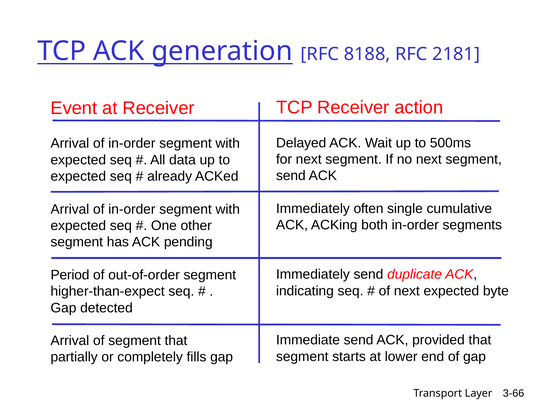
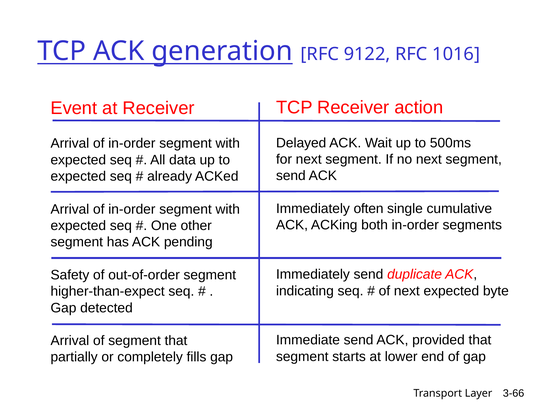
8188: 8188 -> 9122 (367, 54)
2181: 2181 -> 1016 (456, 54)
Period: Period -> Safety (70, 275)
